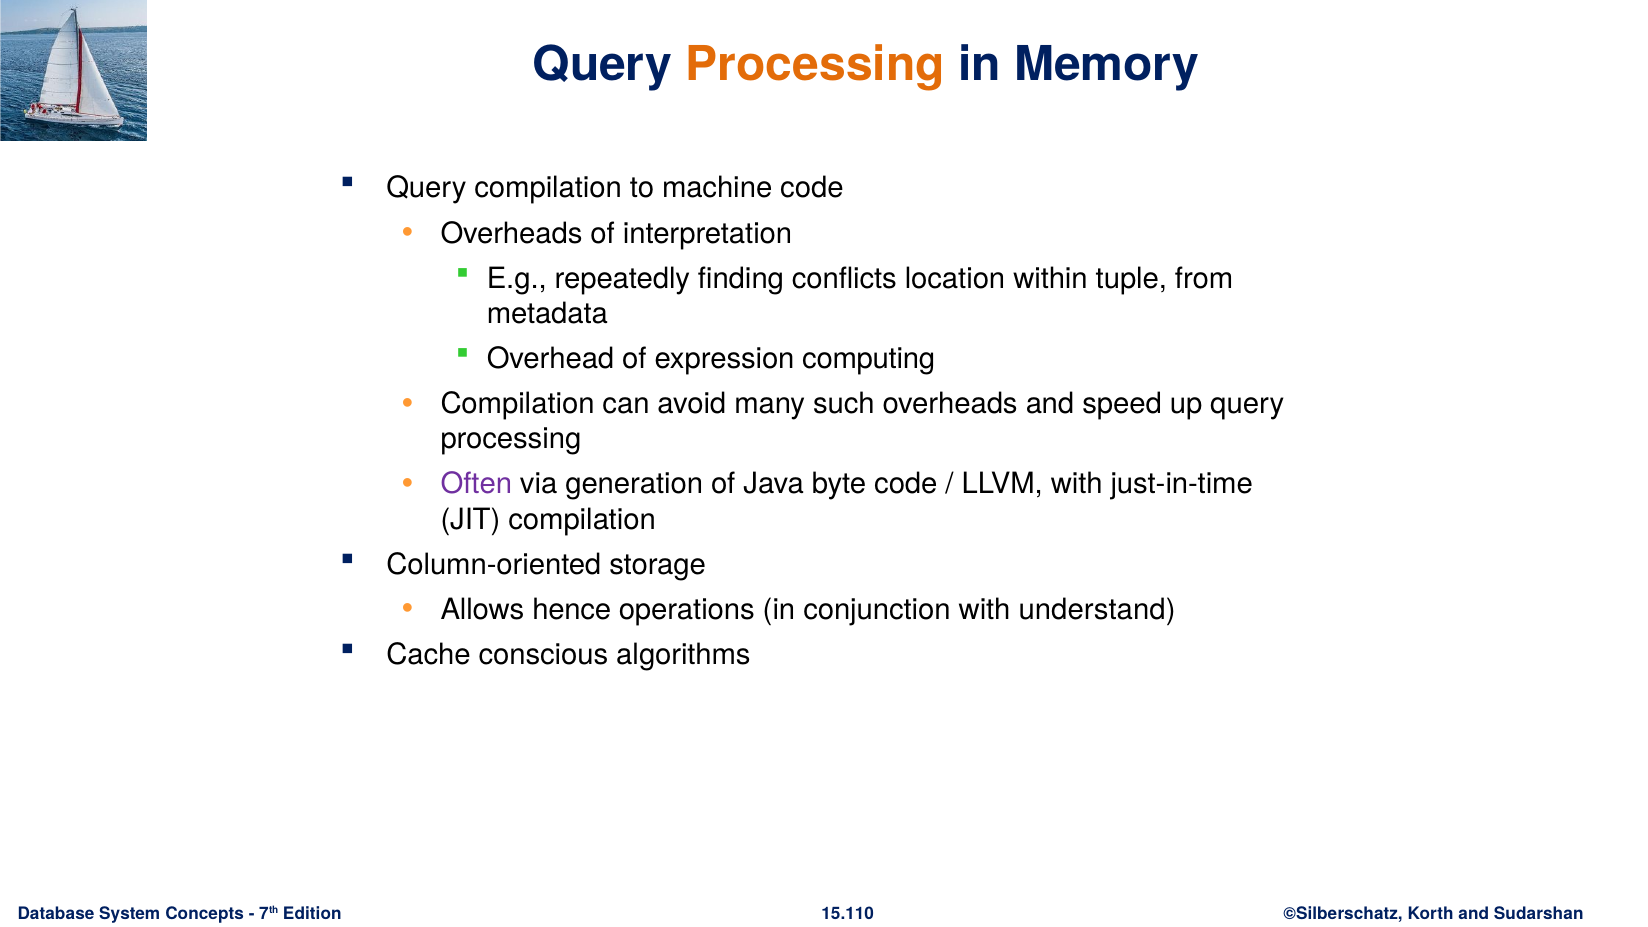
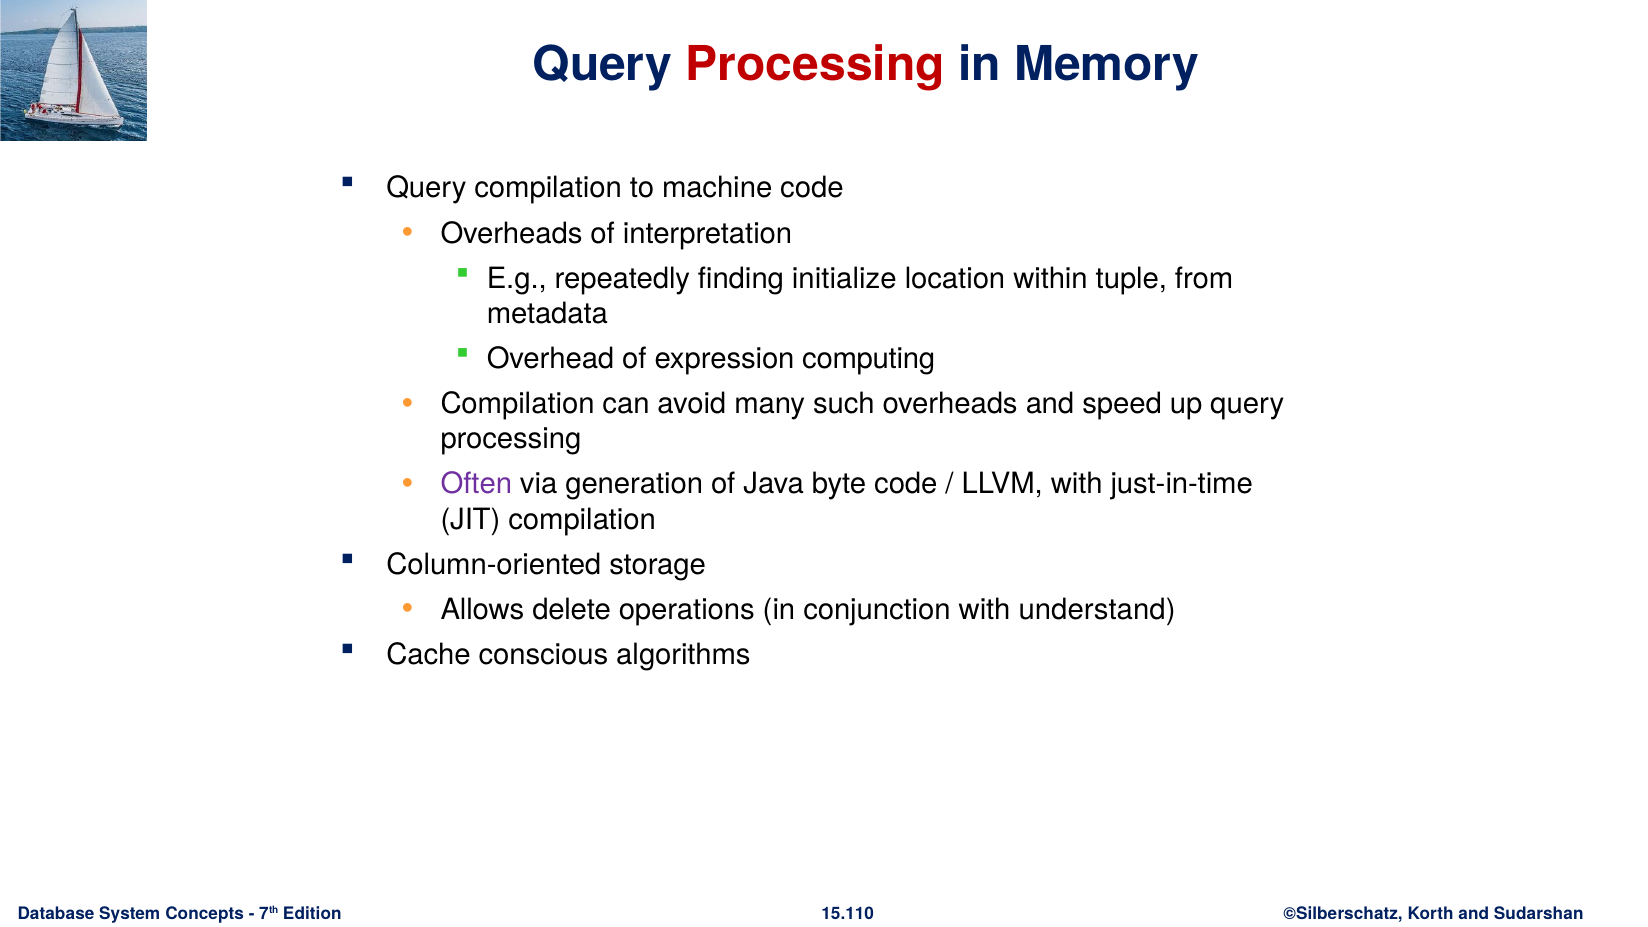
Processing colour: orange -> red (815, 65)
conflicts: conflicts -> initialize (844, 279)
hence: hence -> delete (572, 610)
